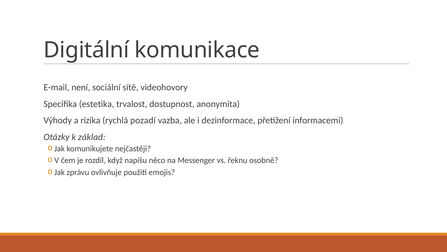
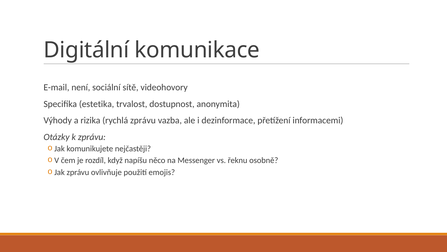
rychlá pozadí: pozadí -> zprávu (143, 120)
k základ: základ -> zprávu (92, 137)
